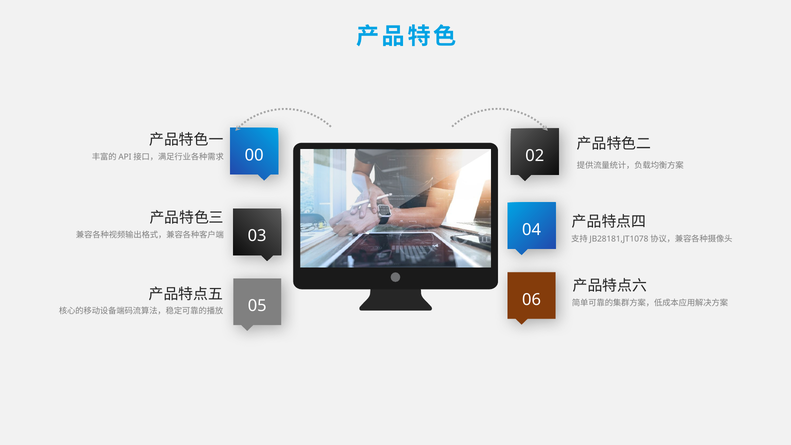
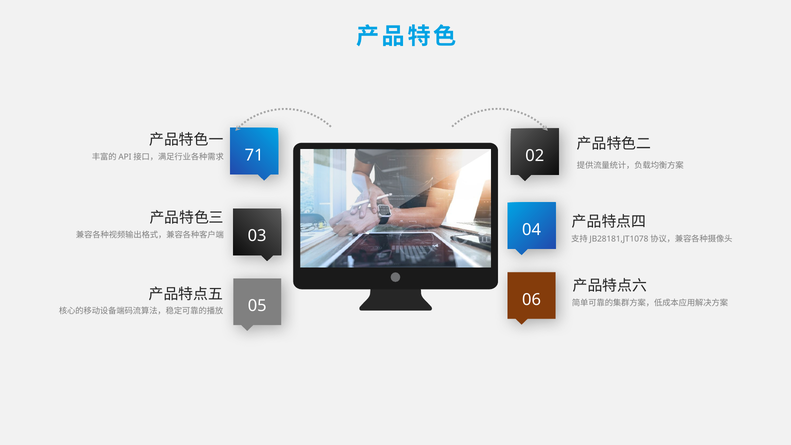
00: 00 -> 71 (254, 155)
